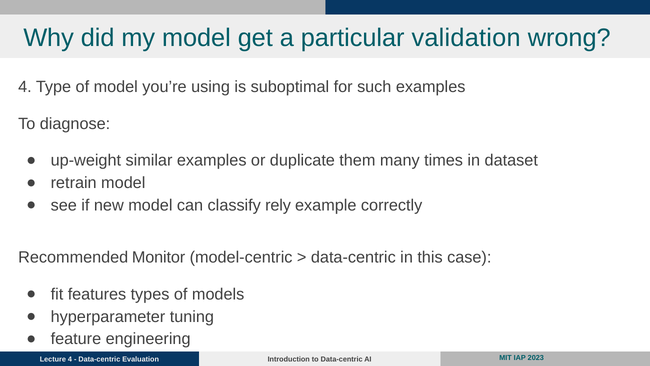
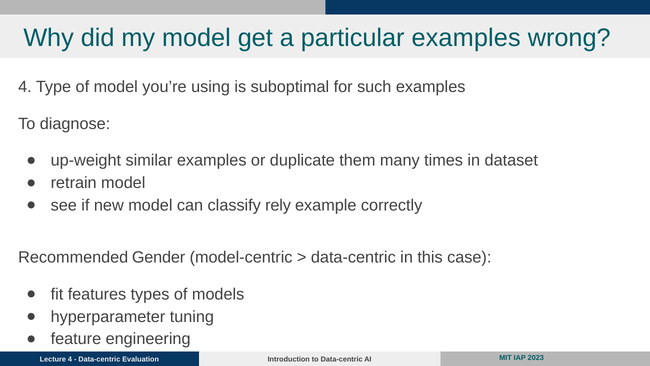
particular validation: validation -> examples (466, 38)
Monitor: Monitor -> Gender (159, 257)
